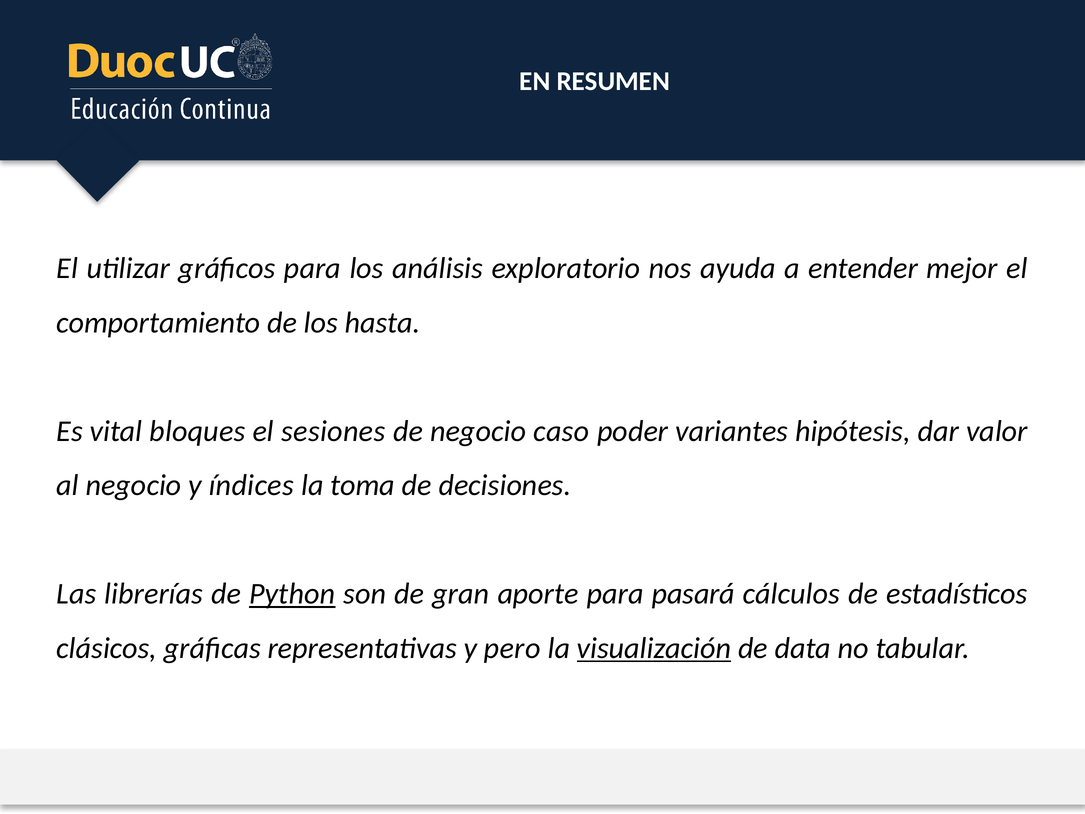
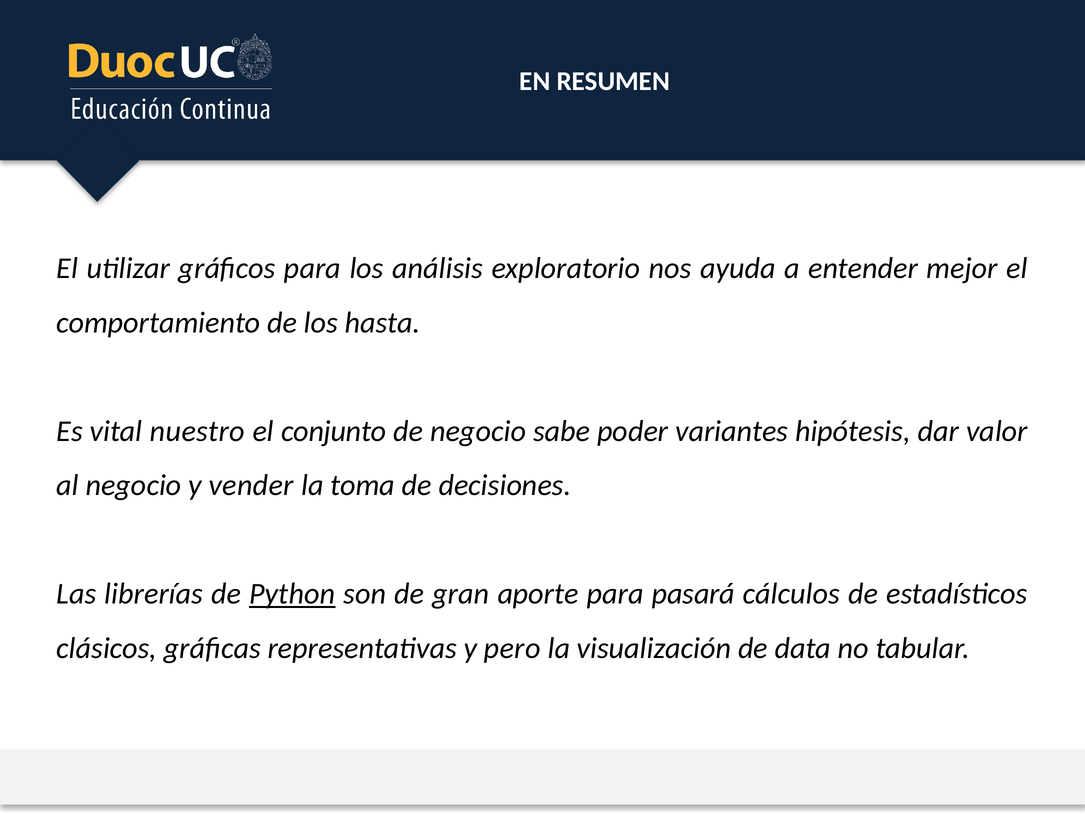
bloques: bloques -> nuestro (197, 431)
sesiones: sesiones -> conjunto (334, 431)
caso: caso -> sabe (562, 431)
índices: índices -> vender (251, 485)
visualización underline: present -> none (654, 648)
